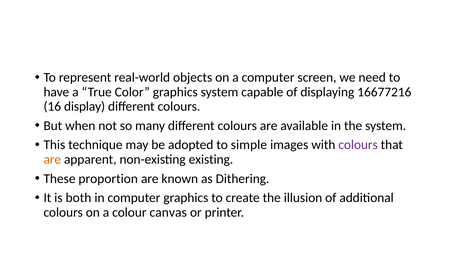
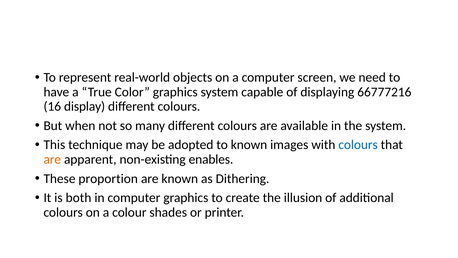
16677216: 16677216 -> 66777216 (384, 92)
to simple: simple -> known (249, 145)
colours colour: purple -> blue (358, 145)
existing: existing -> enables (211, 159)
canvas: canvas -> shades (168, 212)
